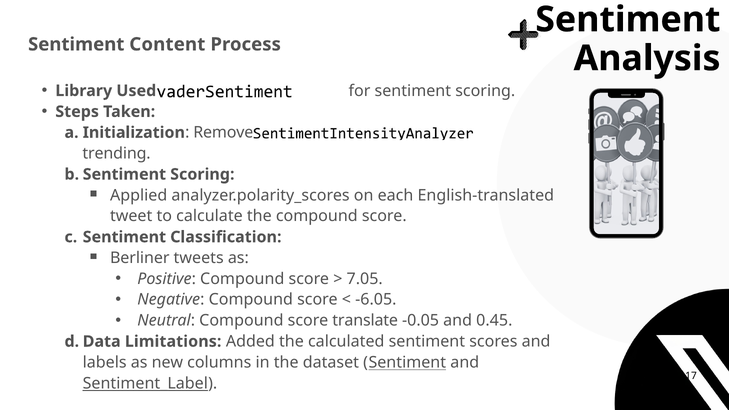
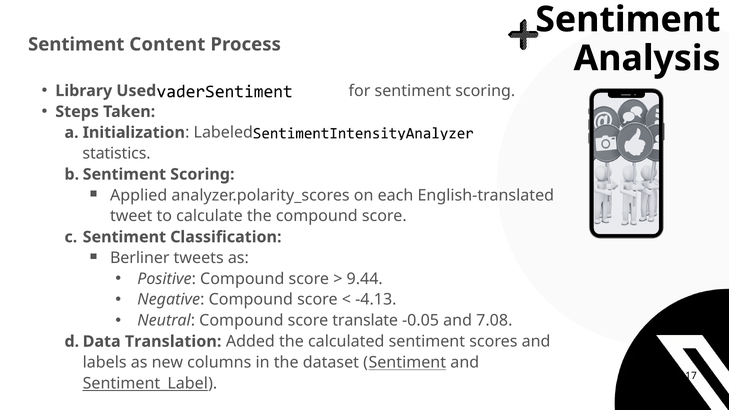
Remove: Remove -> Labeled (223, 133)
trending: trending -> statistics (117, 153)
7.05: 7.05 -> 9.44 (365, 279)
-6.05: -6.05 -> -4.13 (376, 300)
0.45: 0.45 -> 7.08 (494, 321)
Limitations: Limitations -> Translation (173, 342)
